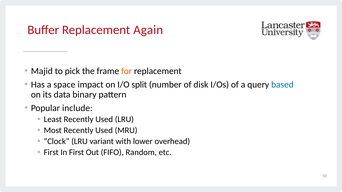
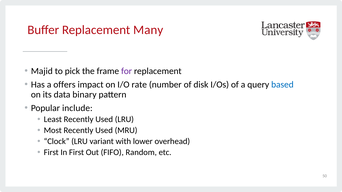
Again: Again -> Many (148, 30)
for colour: orange -> purple (127, 71)
space: space -> offers (64, 85)
split: split -> rate (139, 85)
